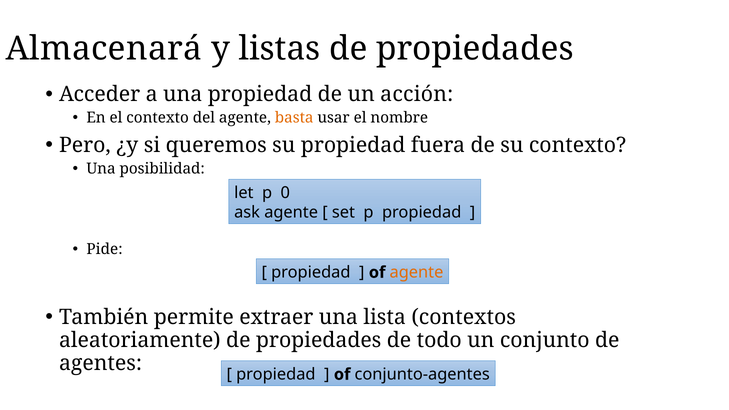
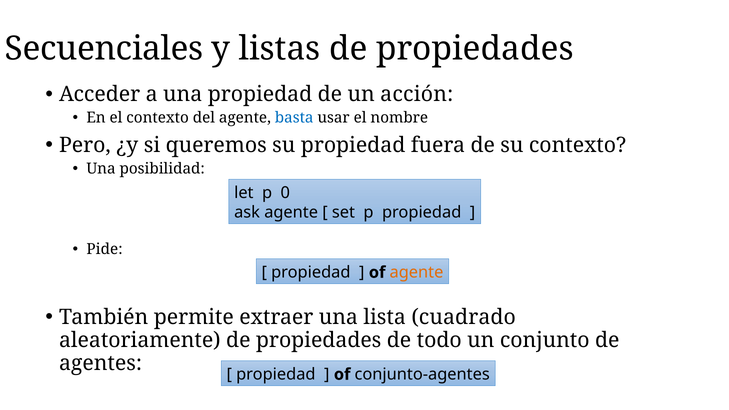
Almacenará: Almacenará -> Secuenciales (104, 49)
basta colour: orange -> blue (294, 118)
contextos: contextos -> cuadrado (464, 317)
